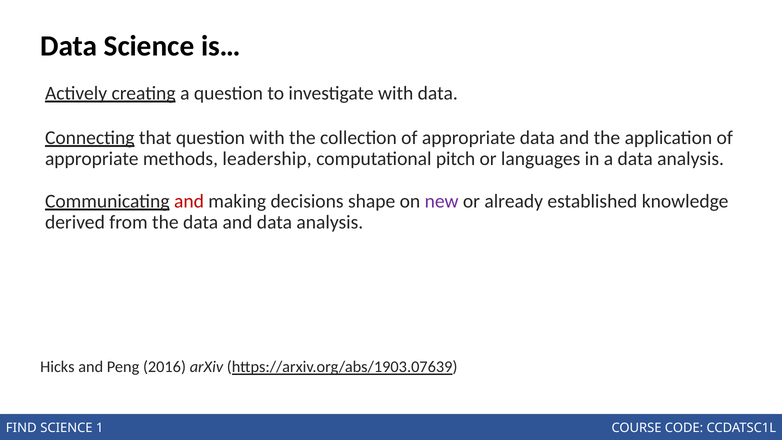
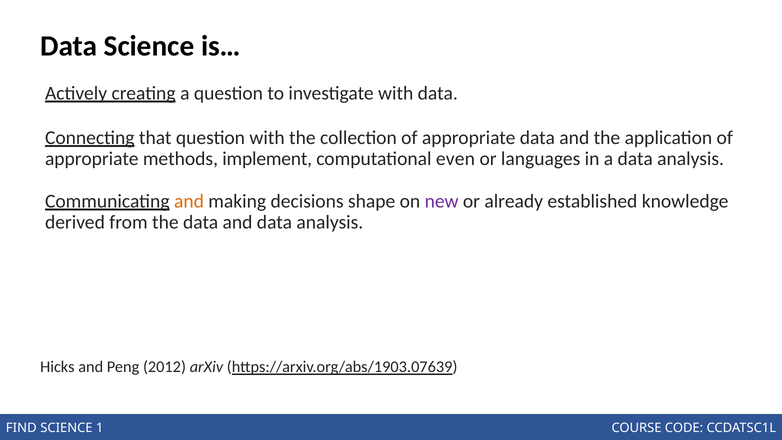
leadership: leadership -> implement (267, 159)
pitch: pitch -> even (455, 159)
and colour: red -> orange (189, 201)
2016: 2016 -> 2012 (164, 367)
